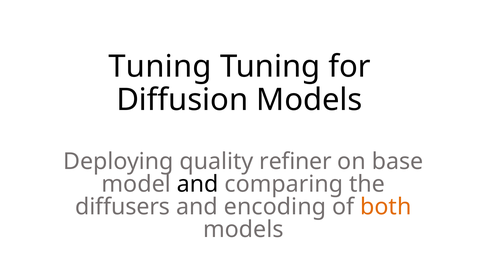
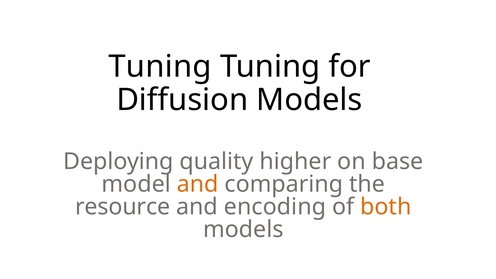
refiner: refiner -> higher (295, 162)
and colour: black -> orange (198, 184)
diffusers: diffusers -> resource (123, 207)
